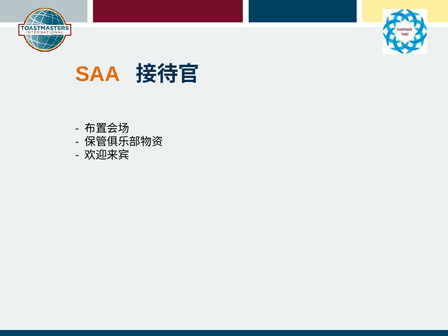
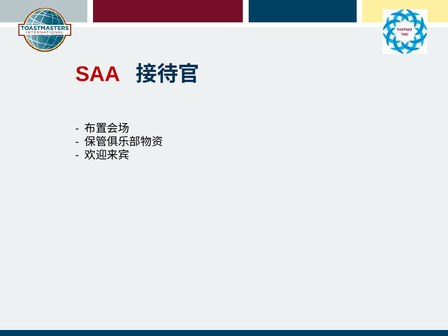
SAA colour: orange -> red (98, 74)
